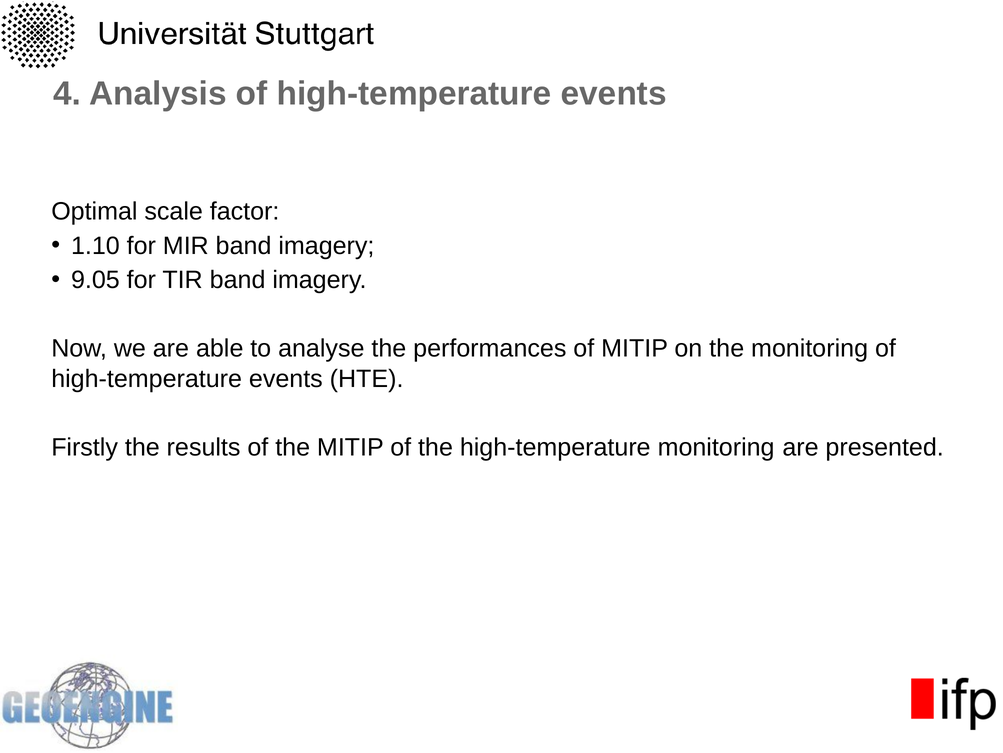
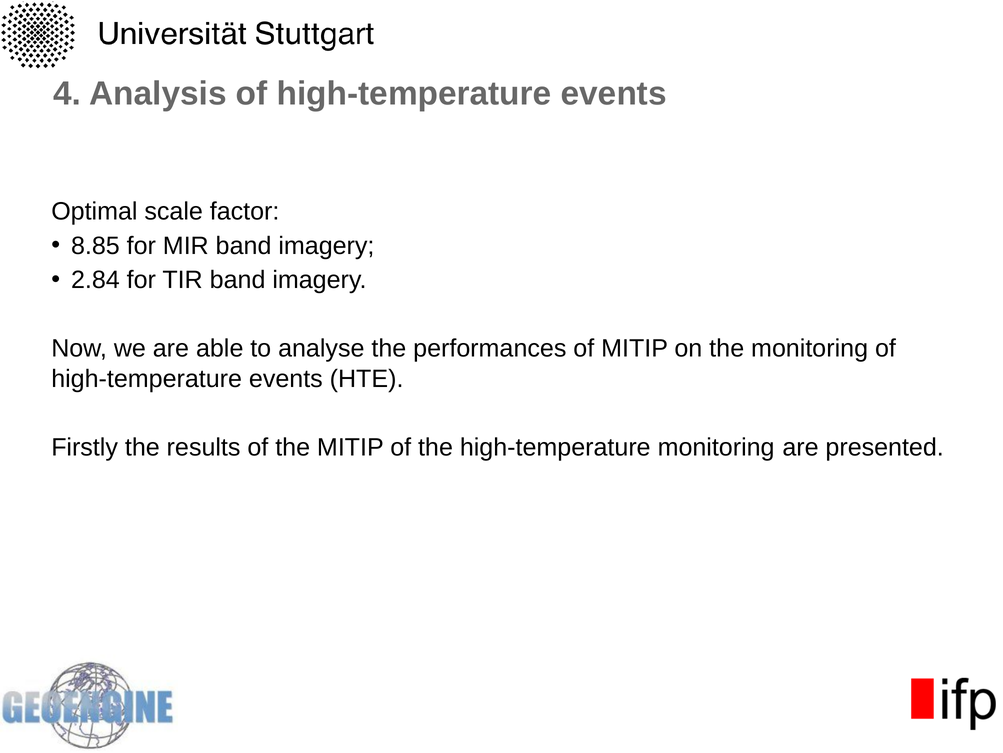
1.10: 1.10 -> 8.85 (95, 246)
9.05: 9.05 -> 2.84 (95, 280)
